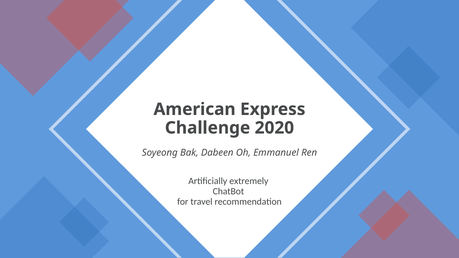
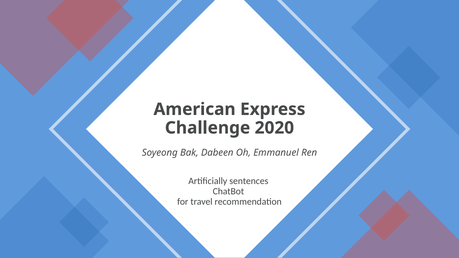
extremely: extremely -> sentences (249, 181)
